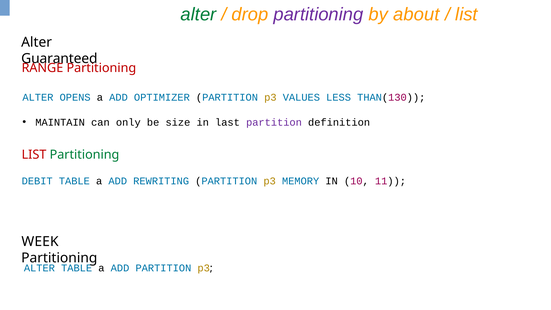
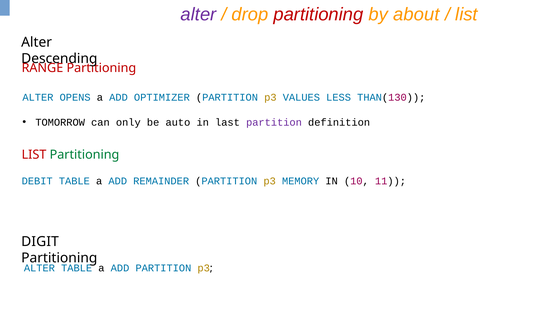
alter colour: green -> purple (198, 14)
partitioning colour: purple -> red (318, 14)
Guaranteed: Guaranteed -> Descending (59, 59)
MAINTAIN: MAINTAIN -> TOMORROW (60, 122)
size: size -> auto (178, 122)
REWRITING: REWRITING -> REMAINDER (161, 181)
WEEK: WEEK -> DIGIT (40, 241)
